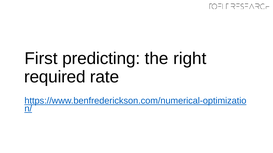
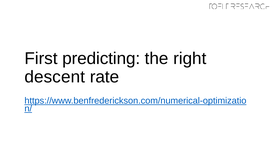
required: required -> descent (55, 77)
